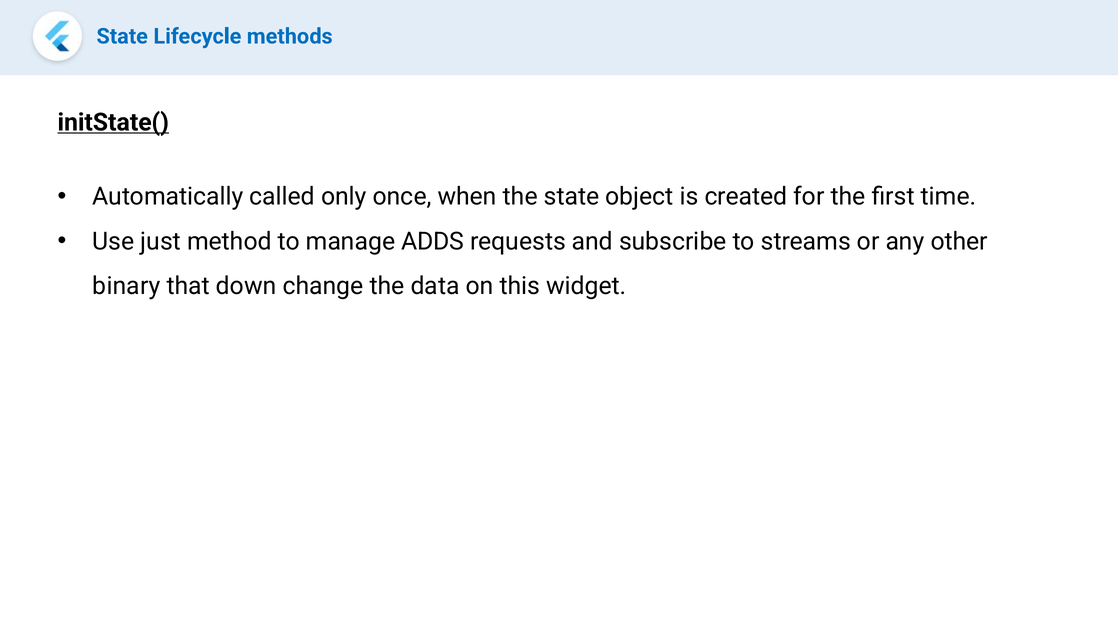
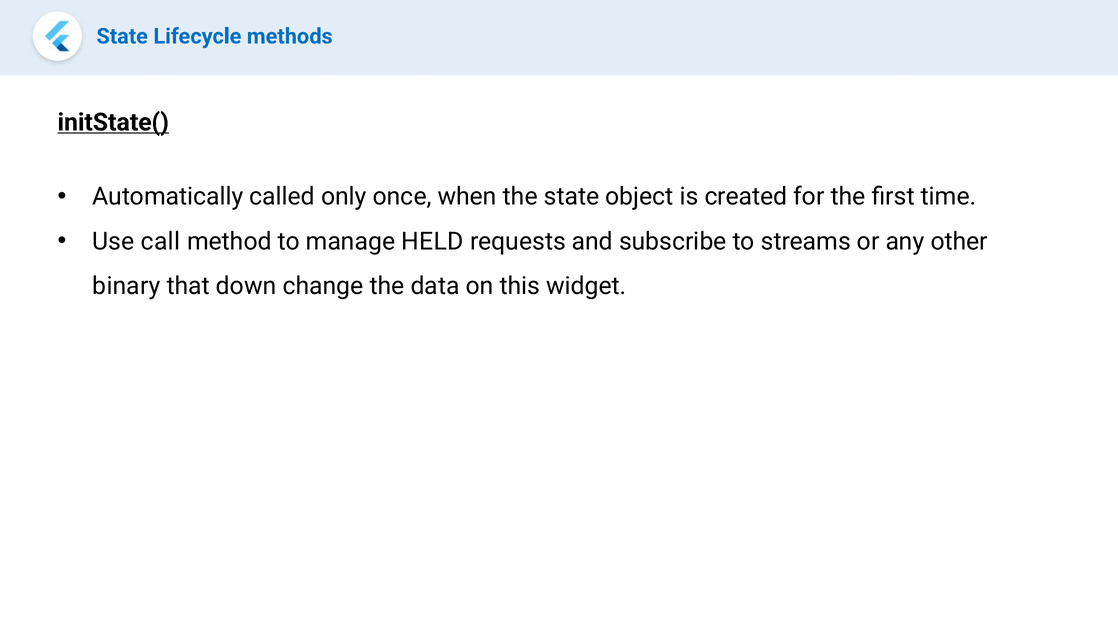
just: just -> call (161, 241)
ADDS: ADDS -> HELD (432, 241)
